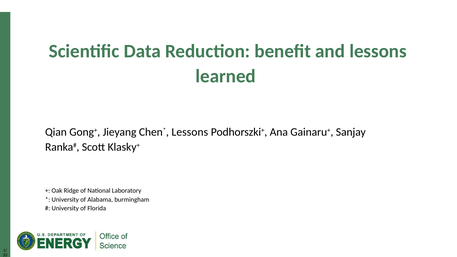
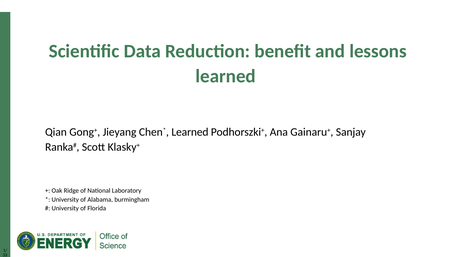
Lessons: Lessons -> Learned (190, 132)
